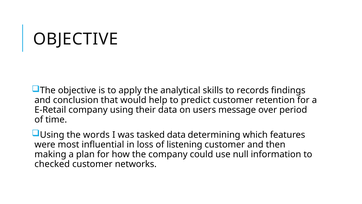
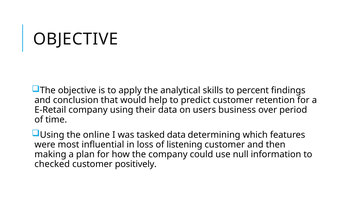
records: records -> percent (253, 90)
message: message -> business (237, 110)
words: words -> online (96, 135)
networks: networks -> positively (136, 164)
